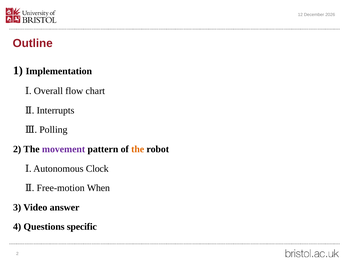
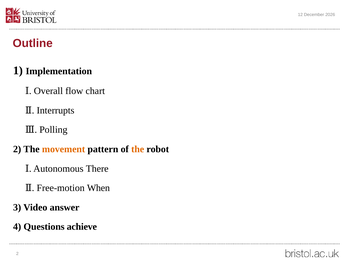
movement colour: purple -> orange (64, 149)
Clock: Clock -> There (97, 168)
specific: specific -> achieve (82, 227)
